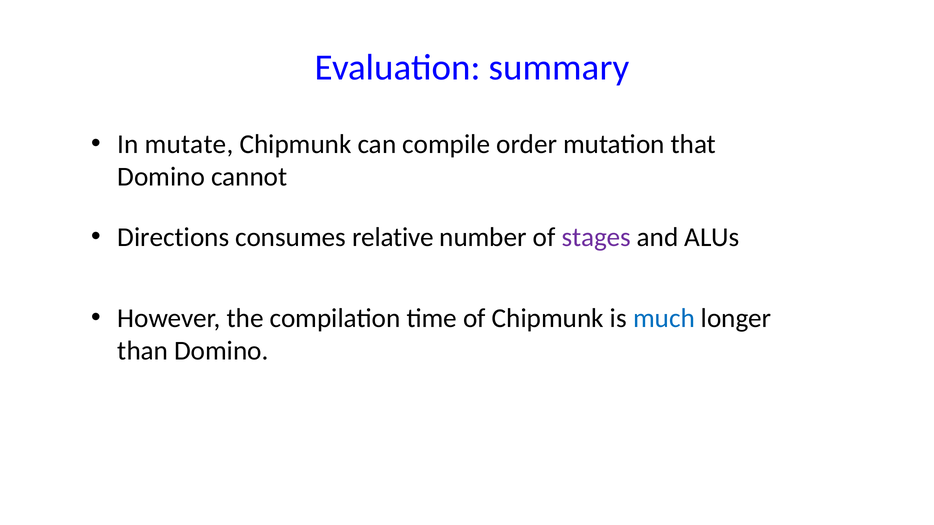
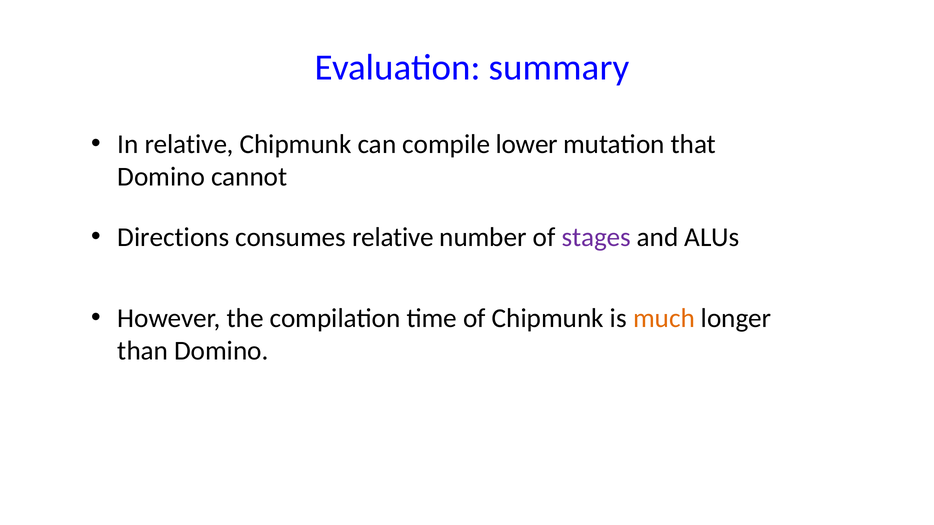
In mutate: mutate -> relative (189, 144)
order: order -> lower (527, 144)
much colour: blue -> orange (664, 318)
